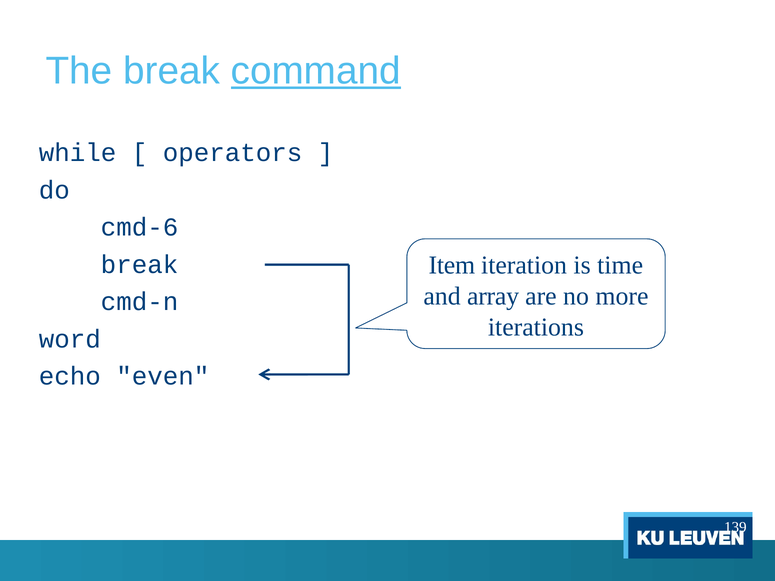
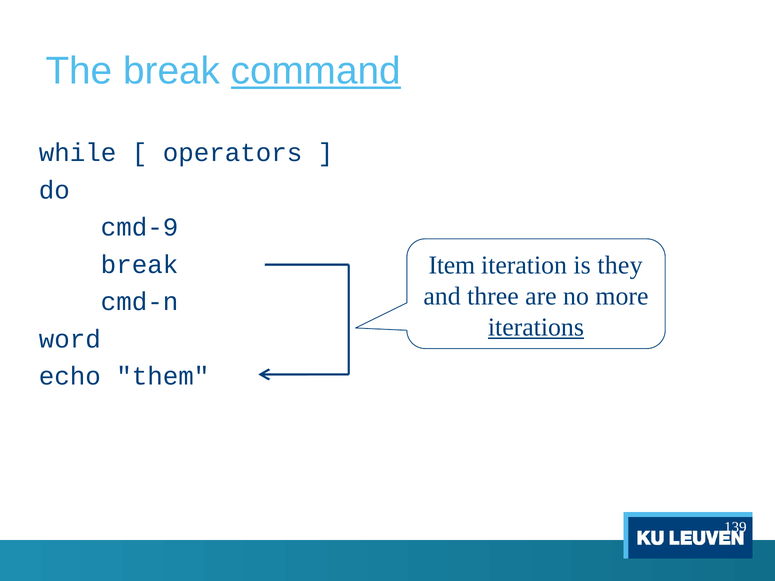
cmd-6: cmd-6 -> cmd-9 (140, 227)
time: time -> they (620, 265)
array: array -> three (493, 296)
iterations underline: none -> present (536, 327)
even: even -> them (163, 376)
